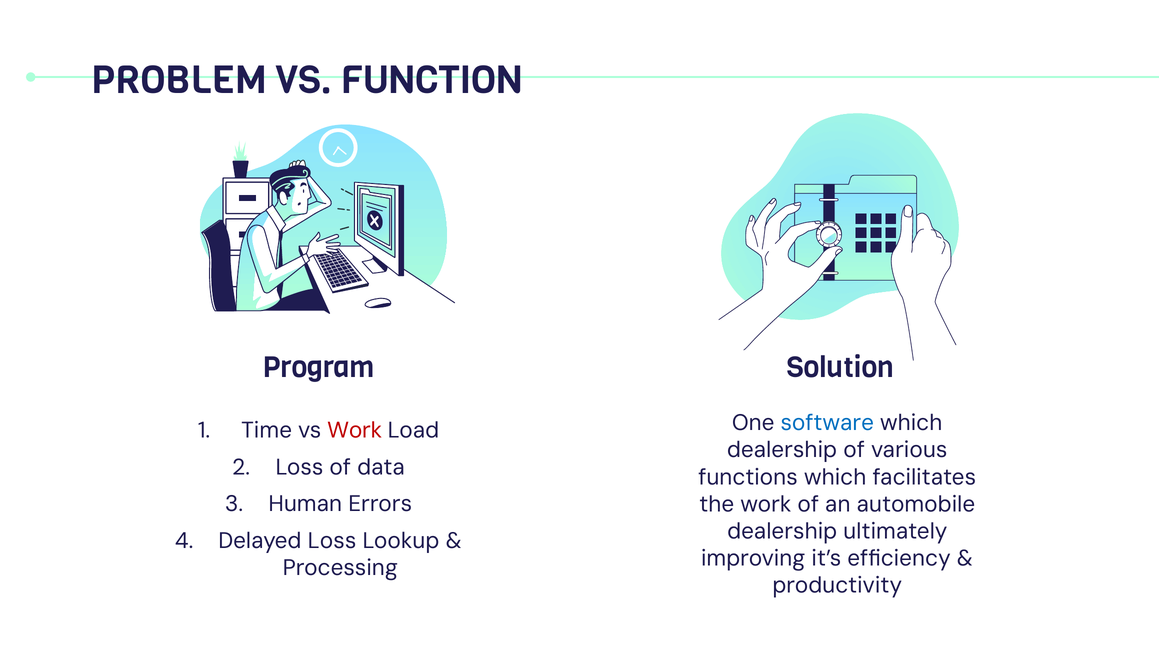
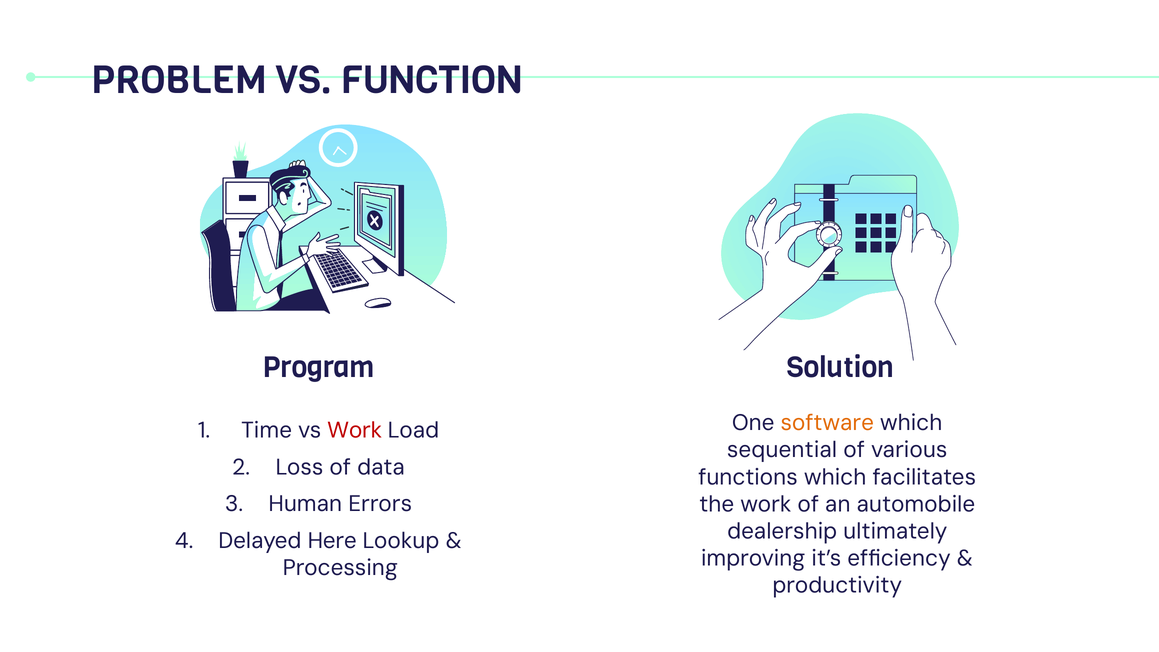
software colour: blue -> orange (827, 423)
dealership: dealership -> sequential (782, 450)
Delayed Loss: Loss -> Here (332, 541)
